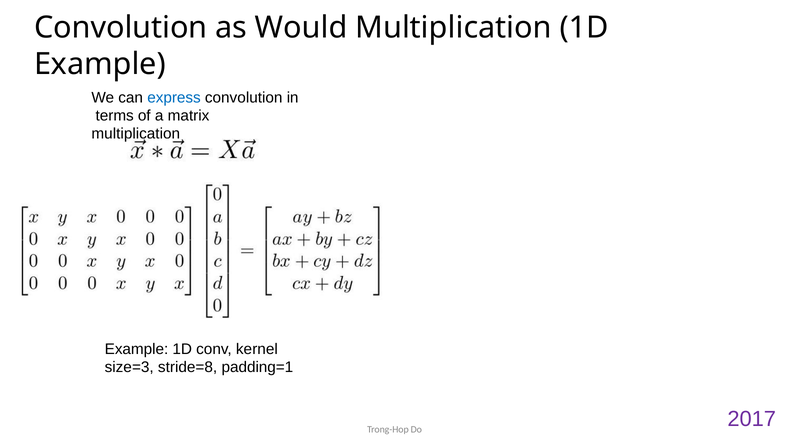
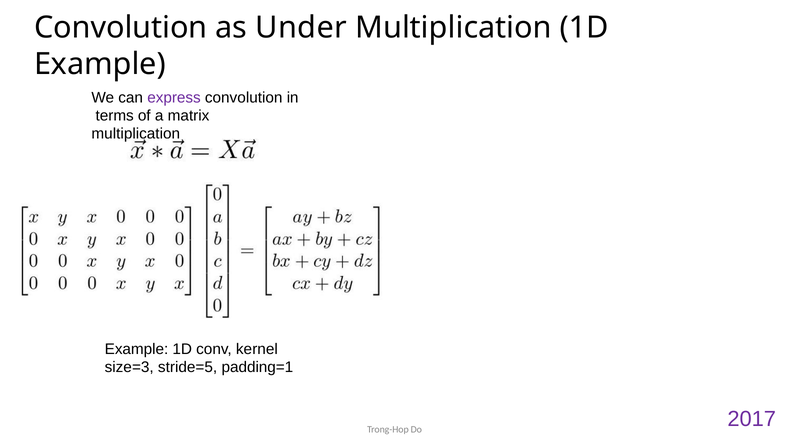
Would: Would -> Under (301, 28)
express colour: blue -> purple (174, 98)
stride=8: stride=8 -> stride=5 (188, 367)
